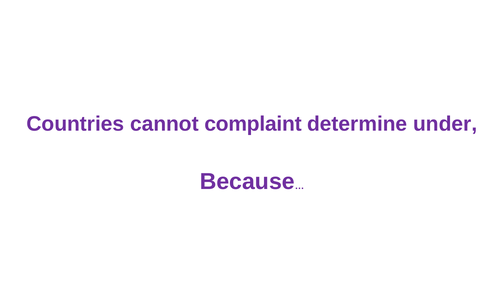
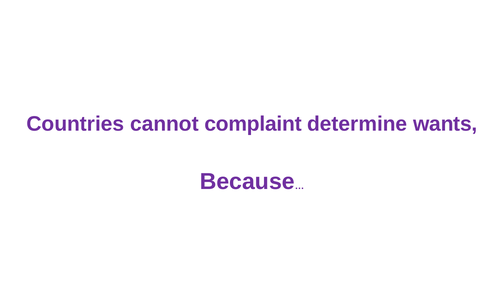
under: under -> wants (445, 124)
